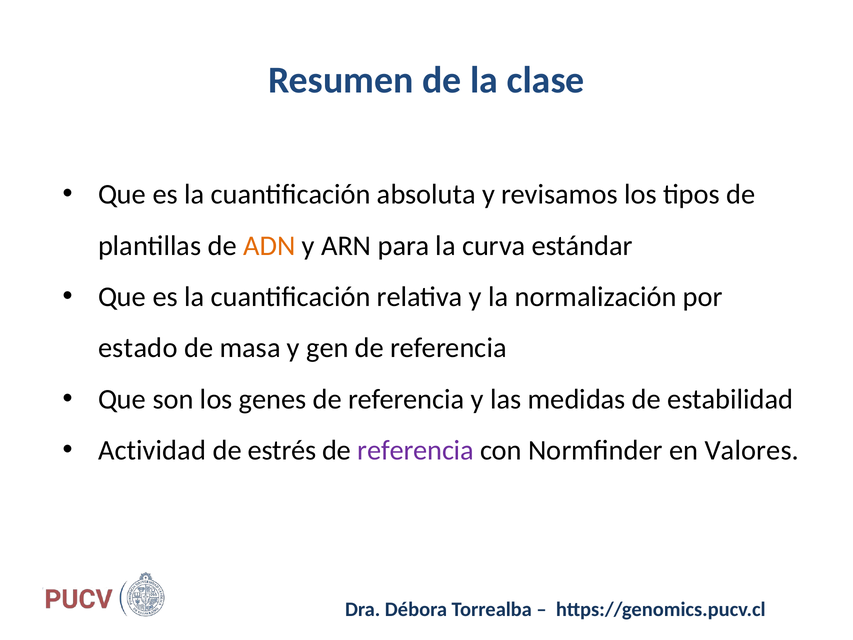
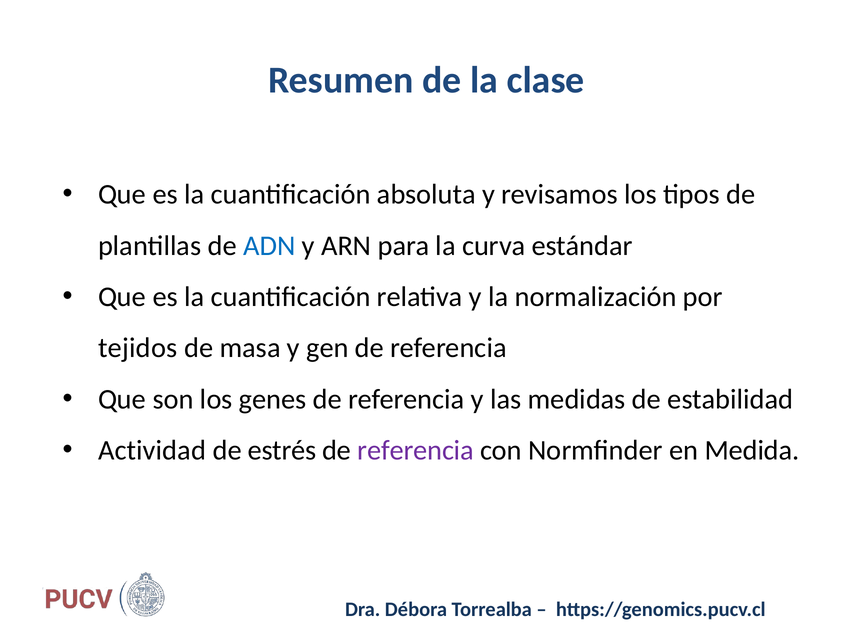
ADN colour: orange -> blue (269, 246)
estado: estado -> tejidos (138, 348)
Valores: Valores -> Medida (752, 450)
